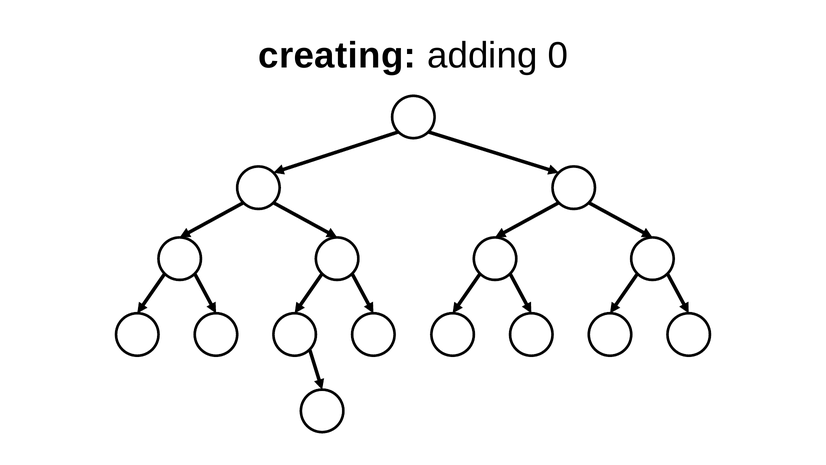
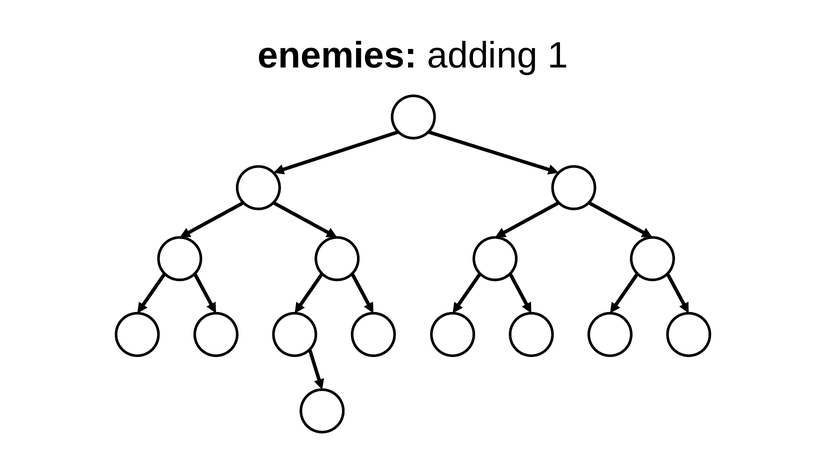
creating: creating -> enemies (337, 56)
adding 0: 0 -> 1 (558, 56)
